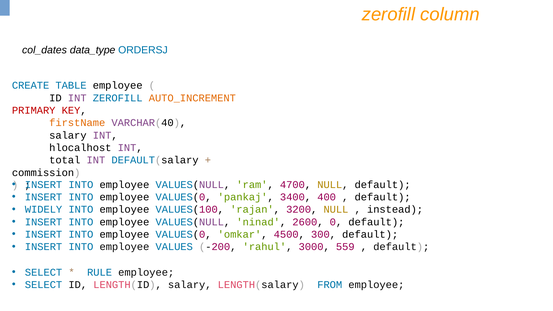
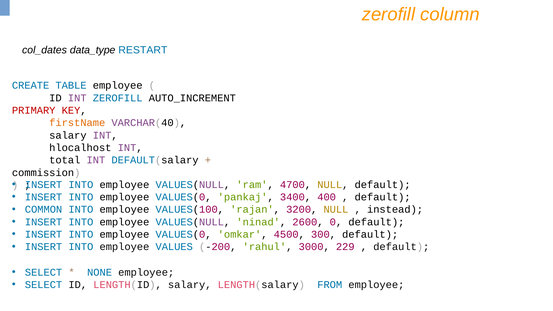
ORDERSJ: ORDERSJ -> RESTART (143, 50)
AUTO_INCREMENT colour: orange -> black (192, 98)
WIDELY: WIDELY -> COMMON (44, 210)
559: 559 -> 229 (345, 247)
RULE: RULE -> NONE (100, 272)
